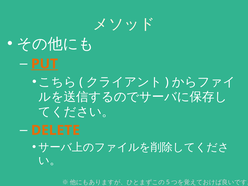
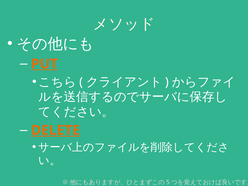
DELETE underline: none -> present (55, 130)
